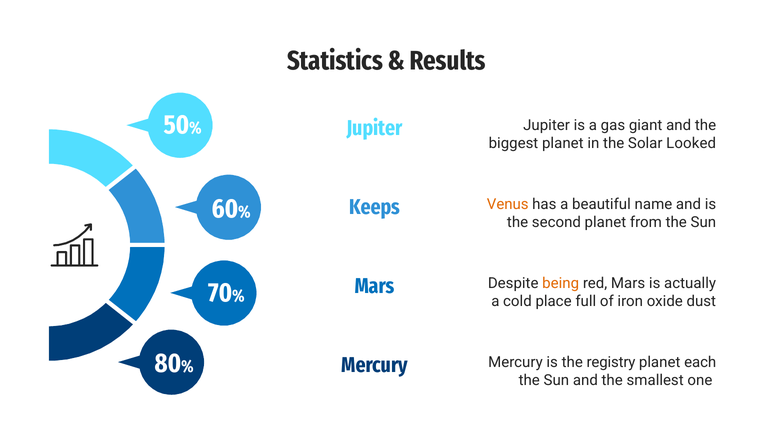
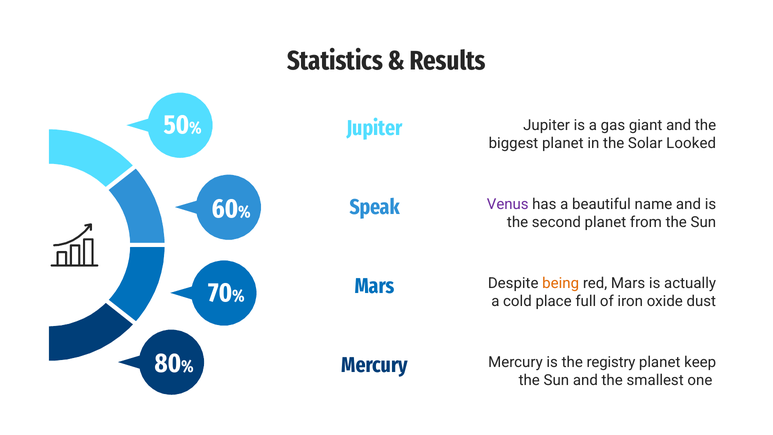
Venus colour: orange -> purple (508, 204)
Keeps: Keeps -> Speak (375, 207)
each: each -> keep (700, 362)
